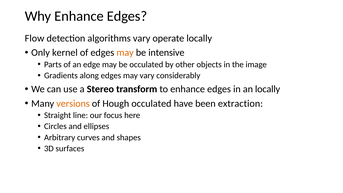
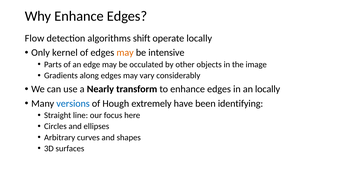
algorithms vary: vary -> shift (142, 38)
Stereo: Stereo -> Nearly (100, 89)
versions colour: orange -> blue (73, 103)
Hough occulated: occulated -> extremely (151, 103)
extraction: extraction -> identifying (241, 103)
